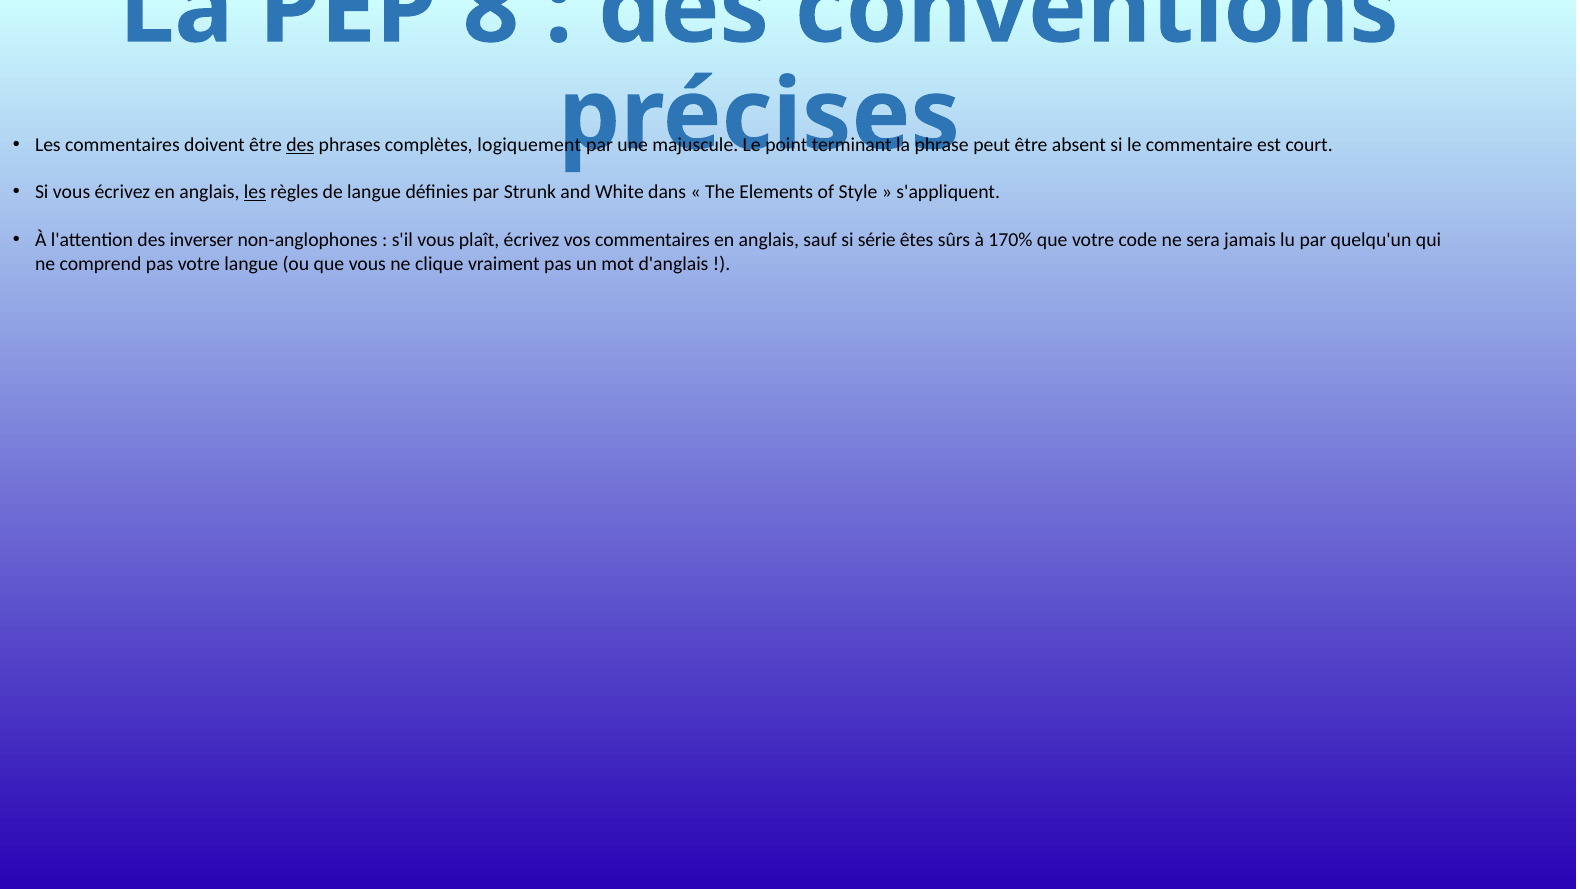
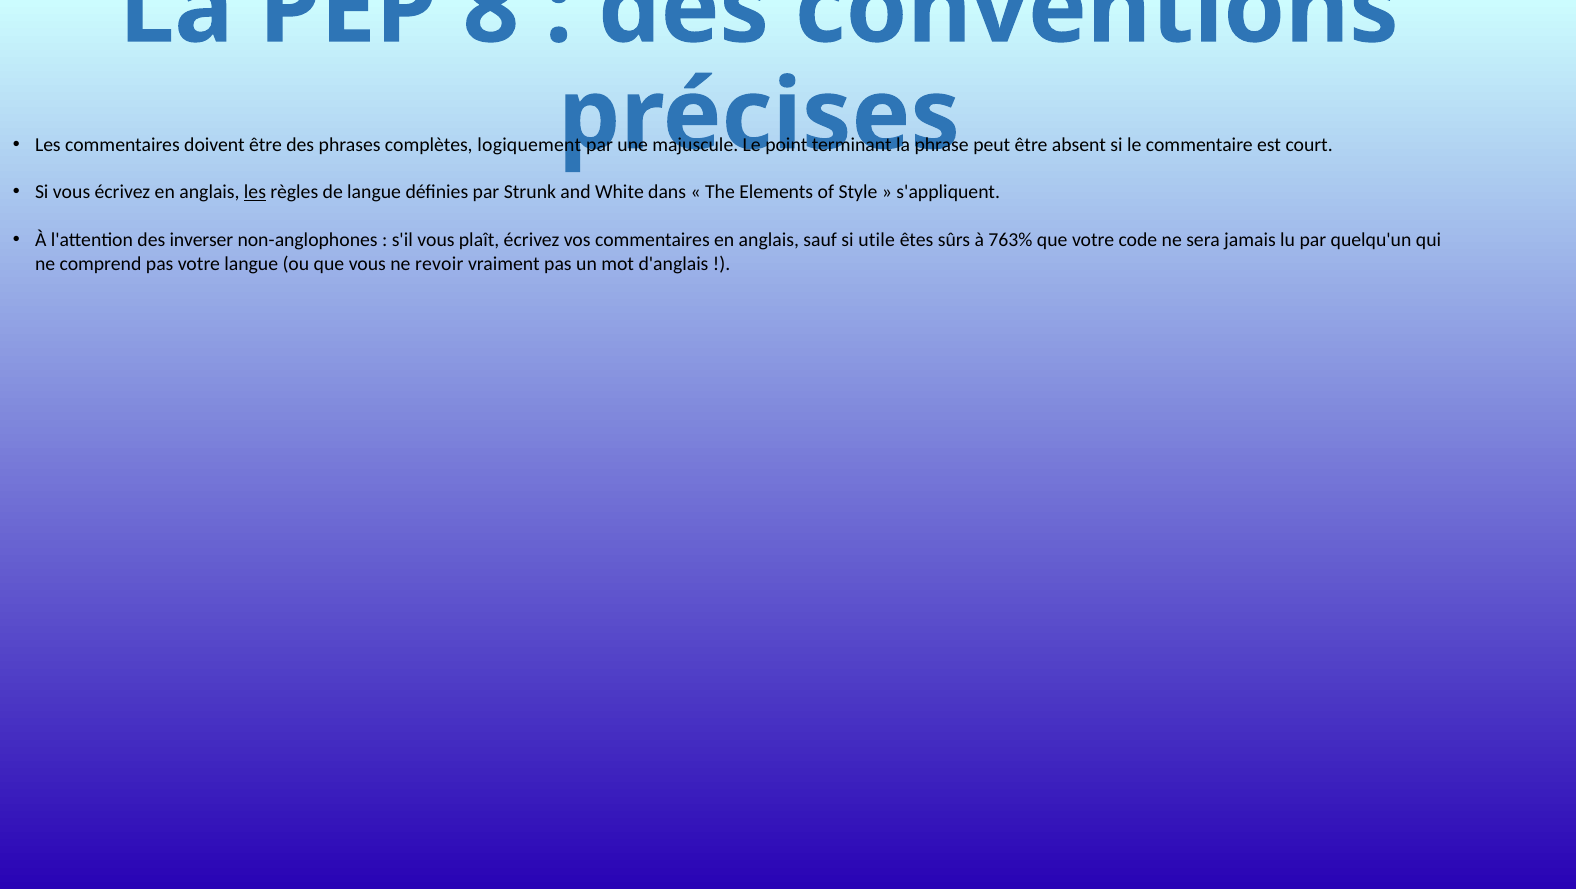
des underline: present -> none (300, 145)
série: série -> utile (877, 240)
170%: 170% -> 763% (1011, 240)
clique: clique -> revoir (439, 263)
